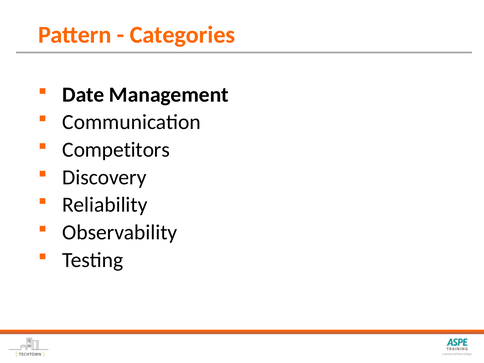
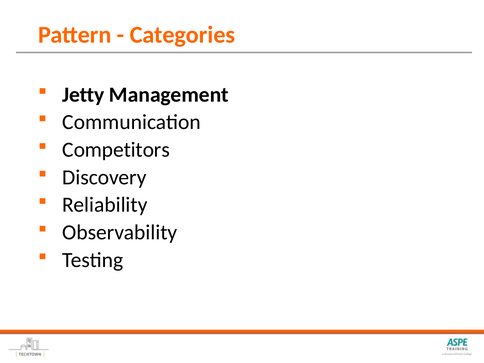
Date: Date -> Jetty (83, 95)
